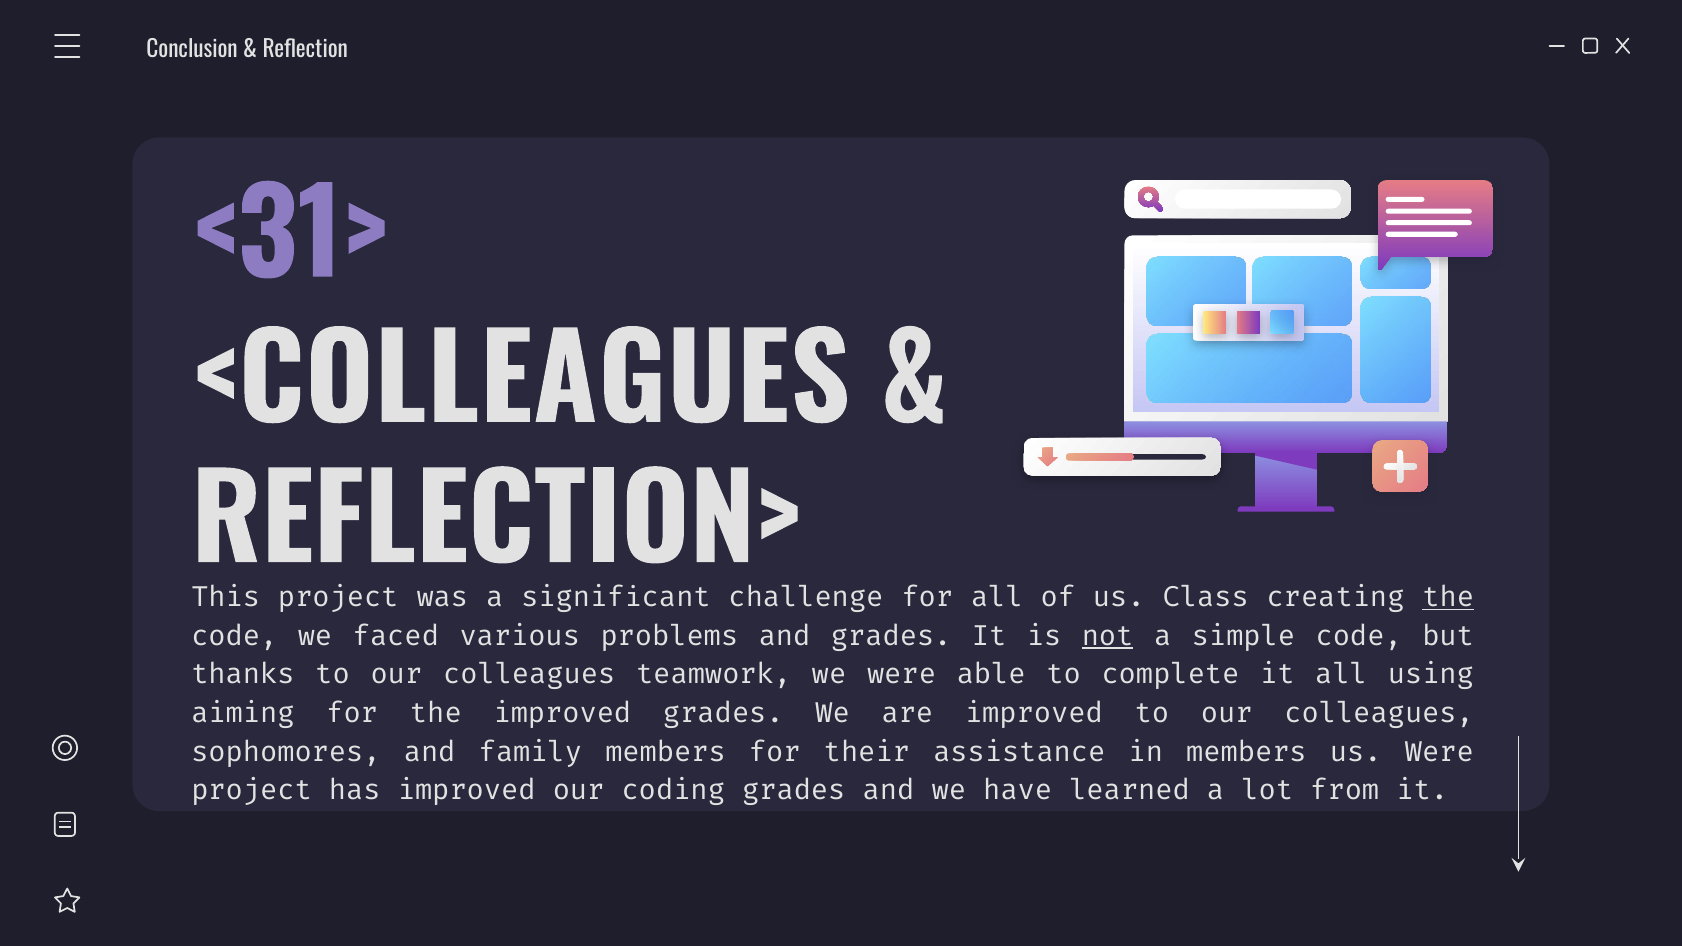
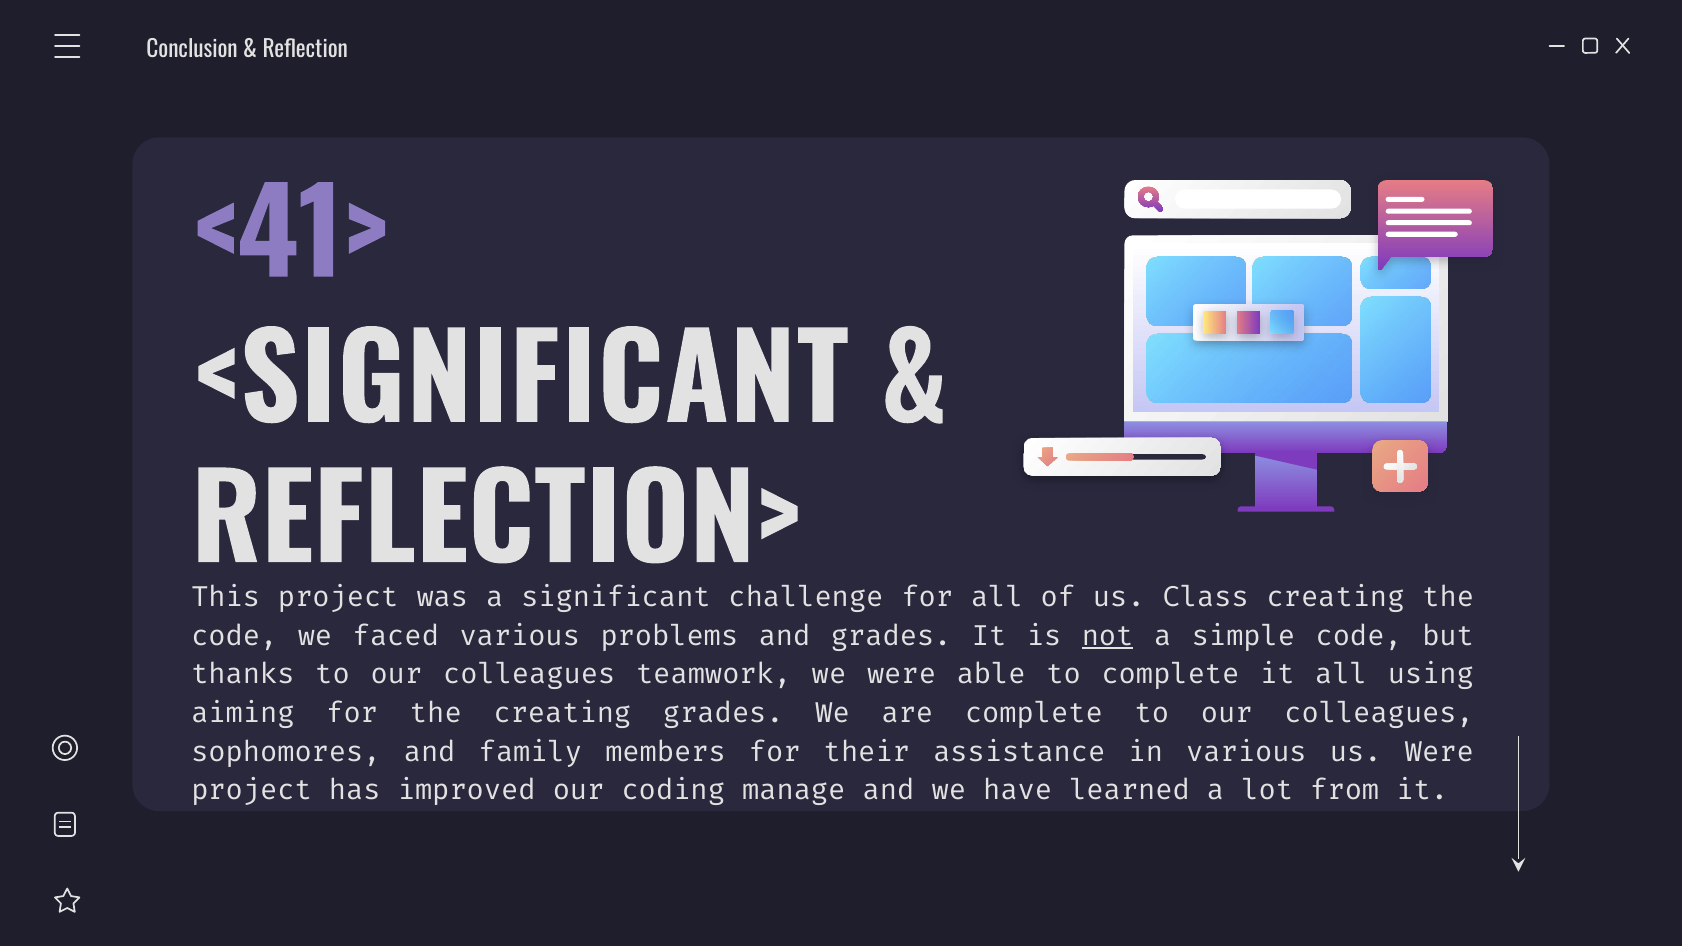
<31>: <31> -> <41> (290, 238)
<COLLEAGUES: <COLLEAGUES -> <SIGNIFICANT (521, 383)
the underline: present -> none (1448, 597)
the improved: improved -> creating (562, 713)
are improved: improved -> complete (1034, 713)
in members: members -> various (1246, 752)
coding grades: grades -> manage (794, 791)
